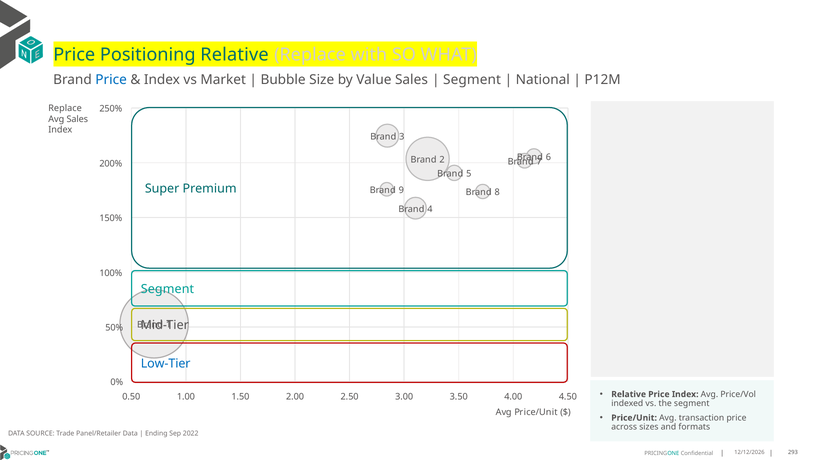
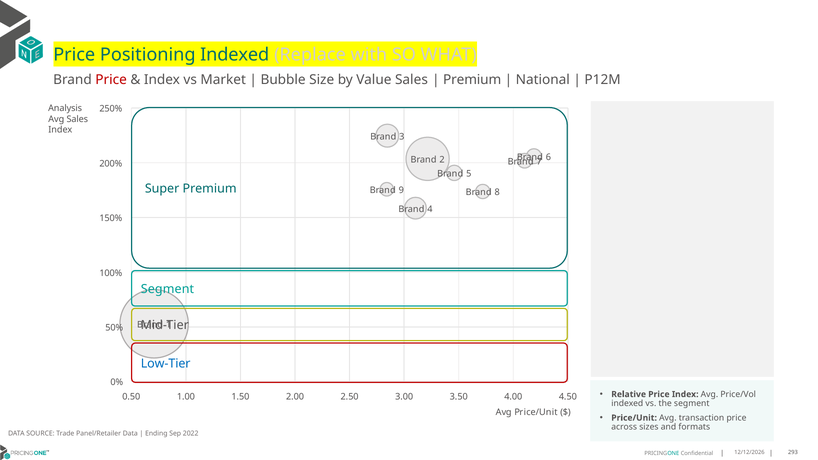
Positioning Relative: Relative -> Indexed (235, 55)
Price colour: blue -> red (111, 80)
Segment: Segment -> Premium (472, 80)
Replace: Replace -> Analysis (65, 108)
